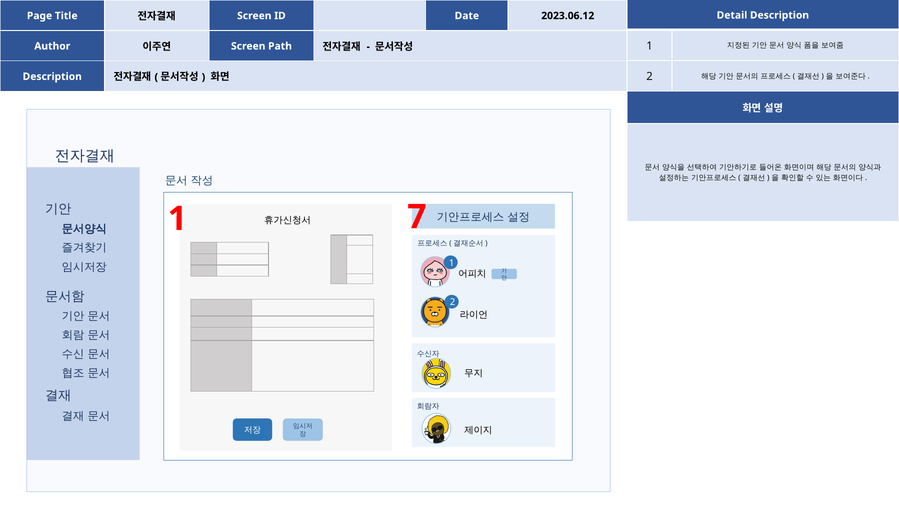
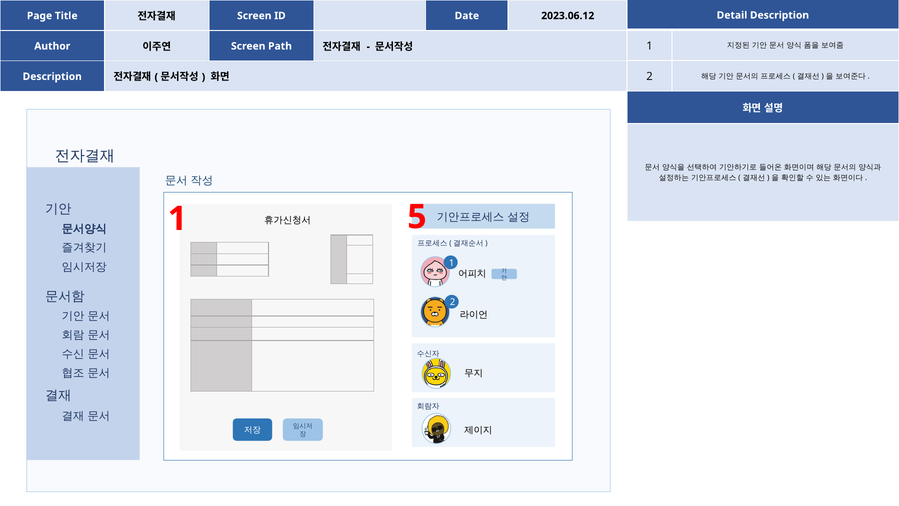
7: 7 -> 5 (417, 217)
